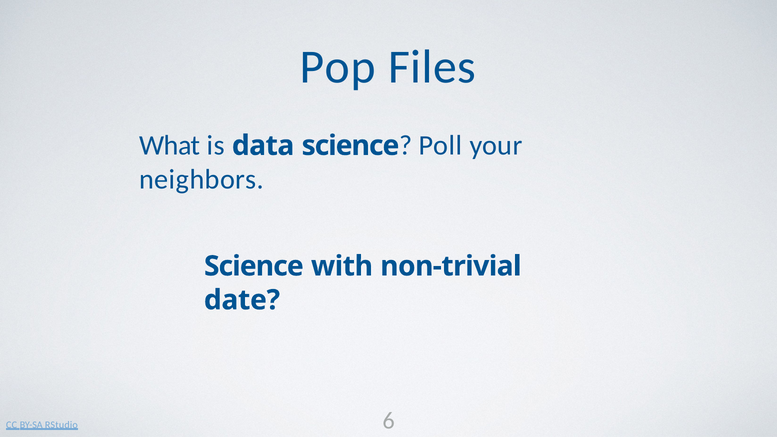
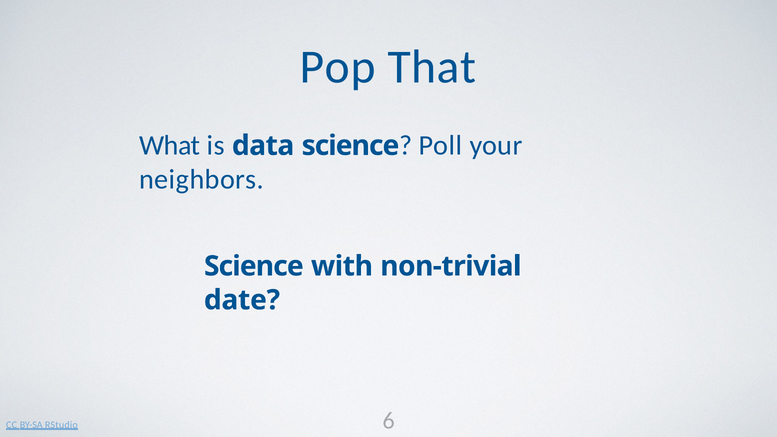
Files: Files -> That (432, 67)
